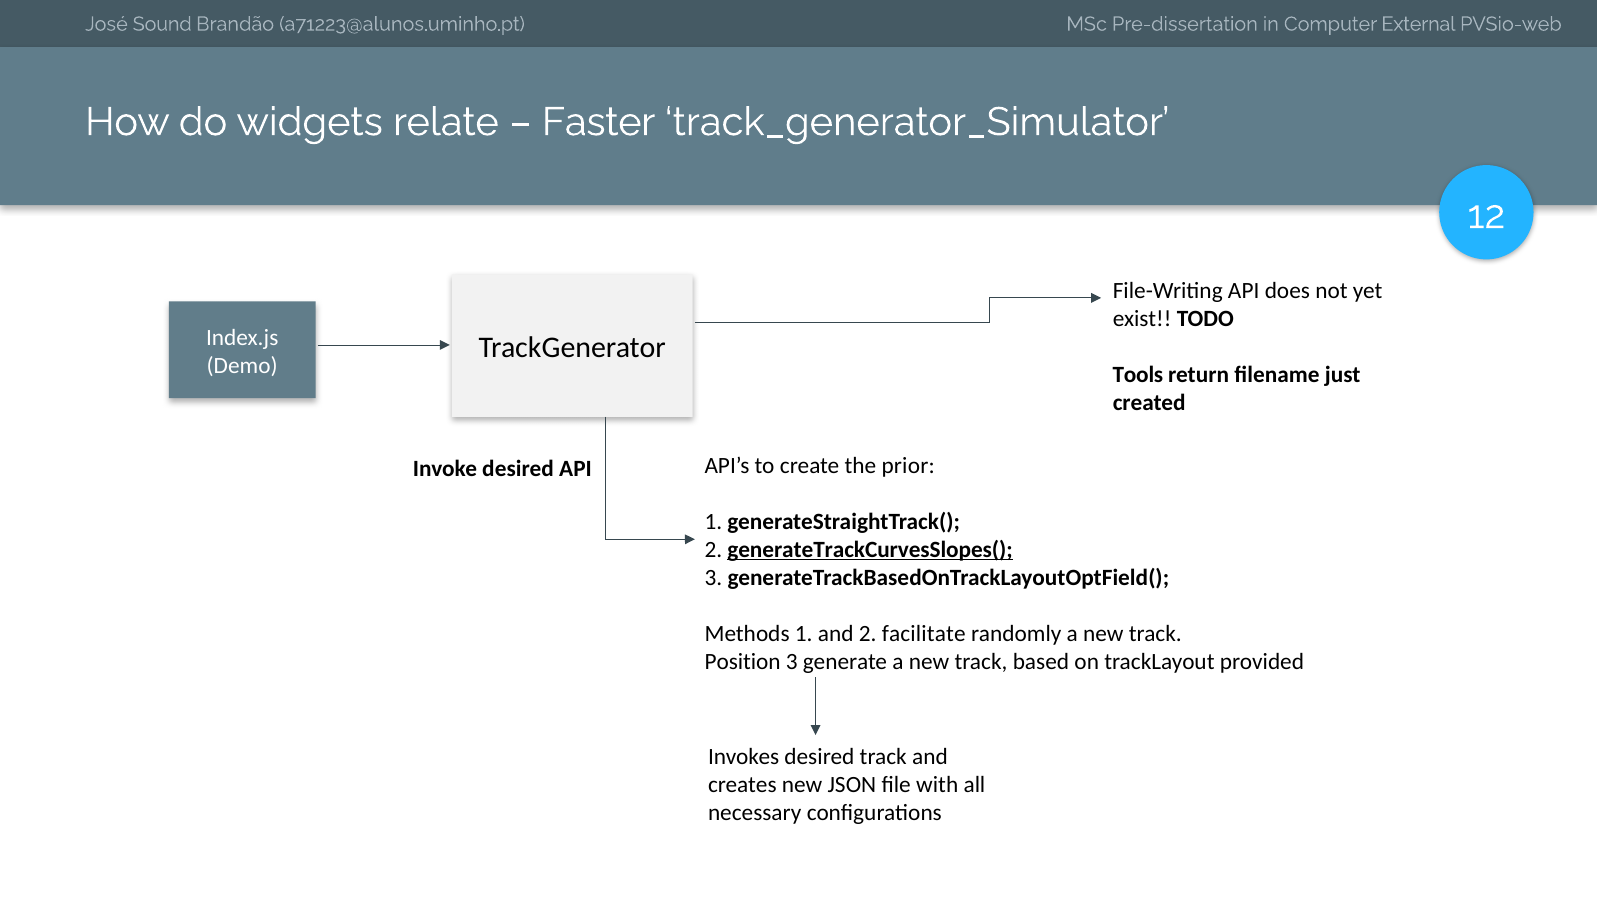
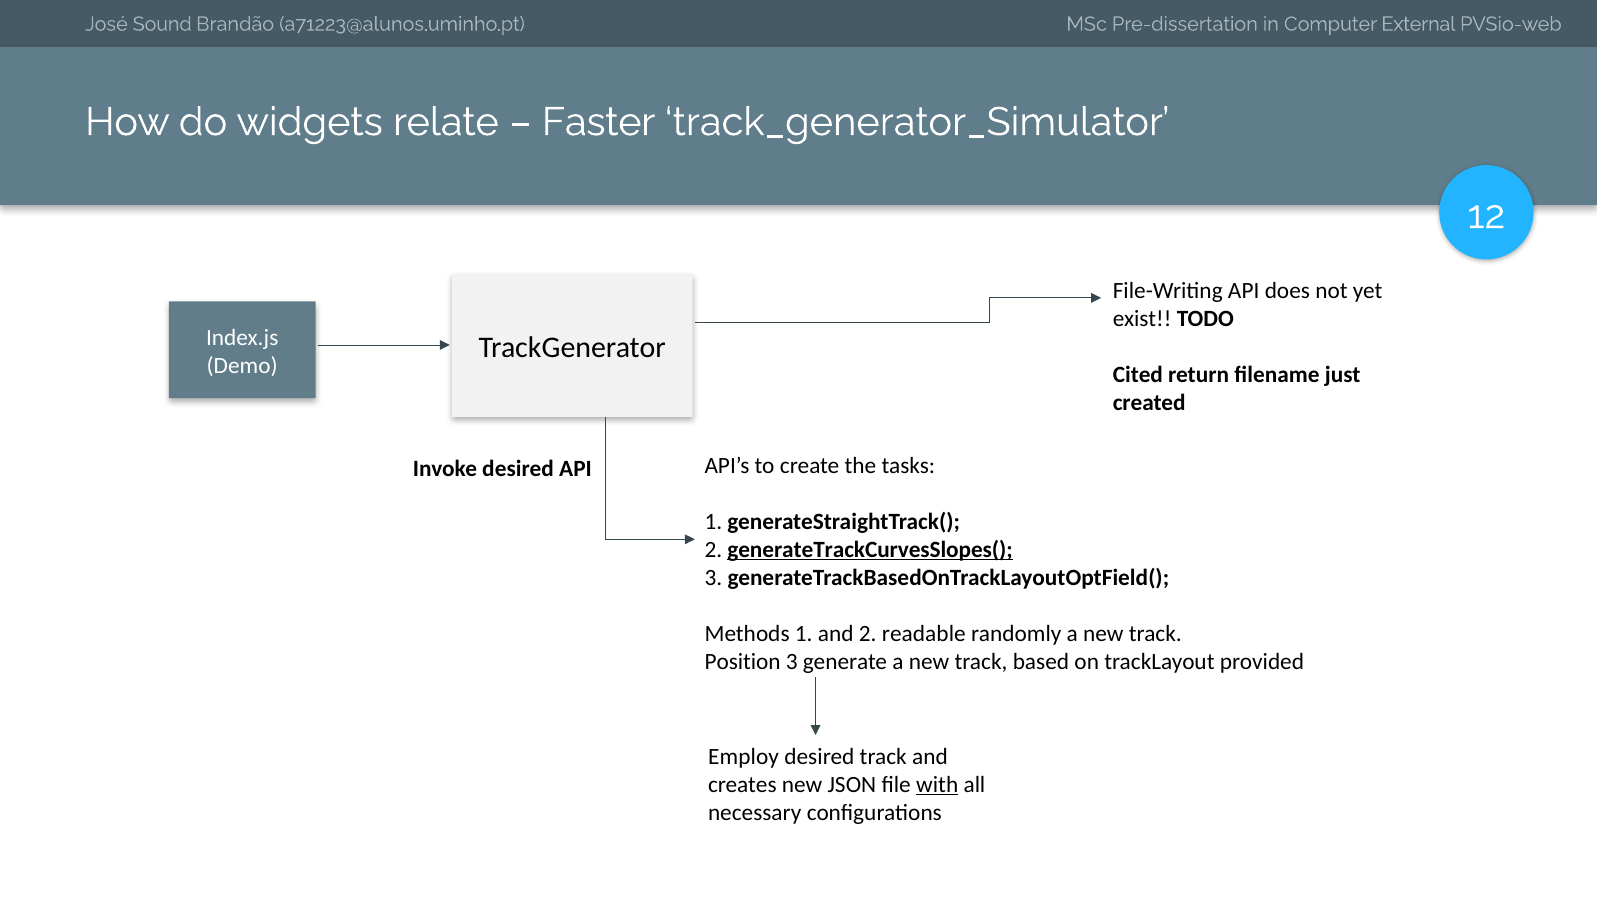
Tools: Tools -> Cited (1138, 375)
prior: prior -> tasks (908, 466)
facilitate: facilitate -> readable (924, 634)
Invokes: Invokes -> Employ (744, 757)
with underline: none -> present (937, 785)
